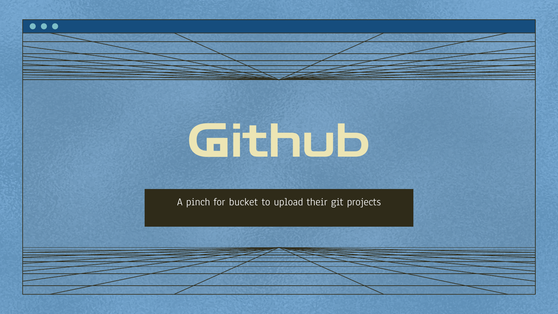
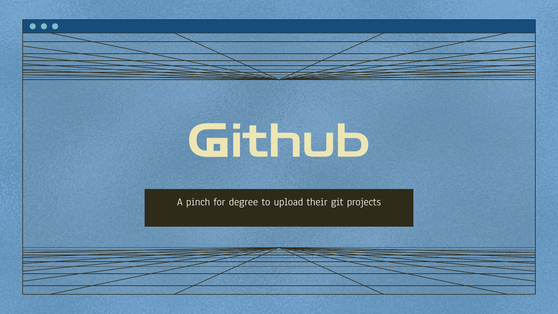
bucket: bucket -> degree (243, 202)
